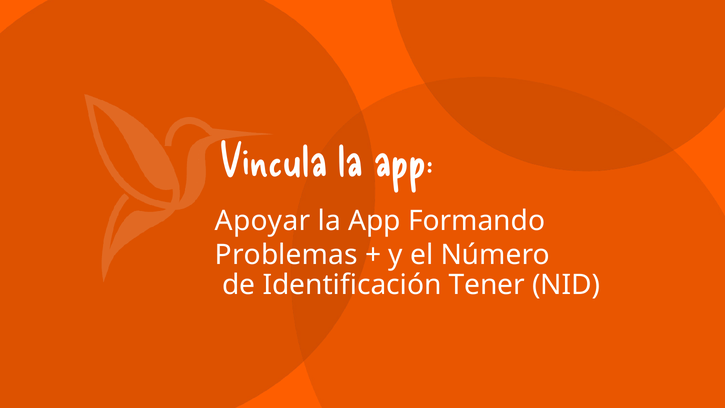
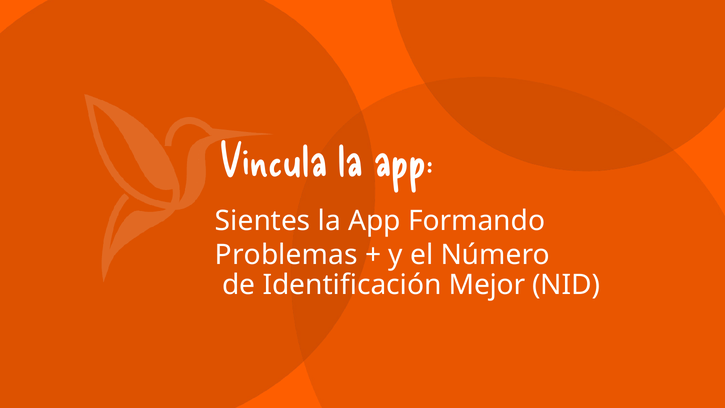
Apoyar: Apoyar -> Sientes (263, 221)
Tener: Tener -> Mejor (487, 285)
